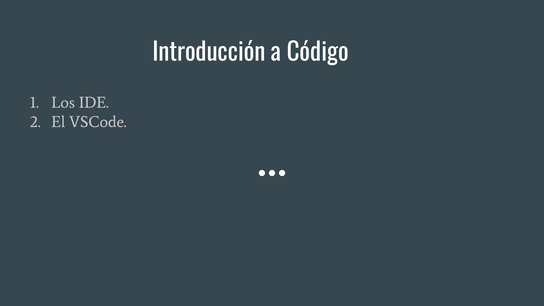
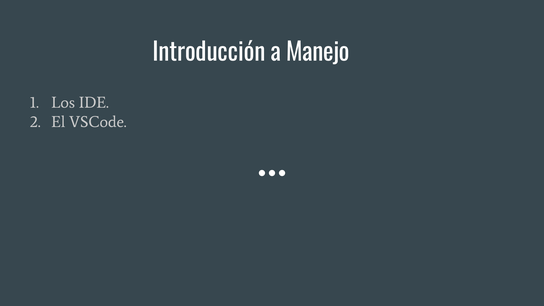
Código: Código -> Manejo (318, 52)
